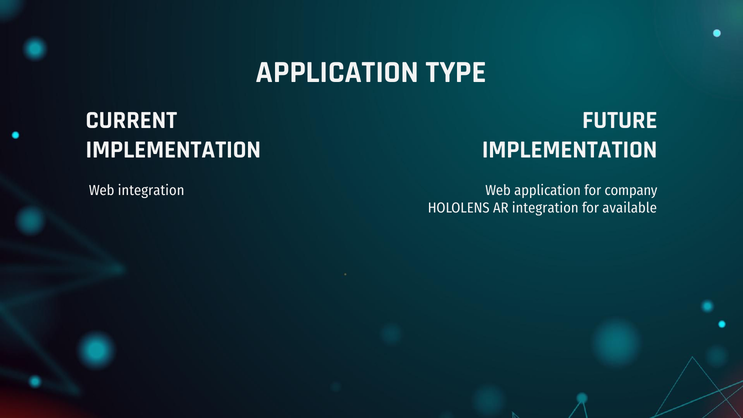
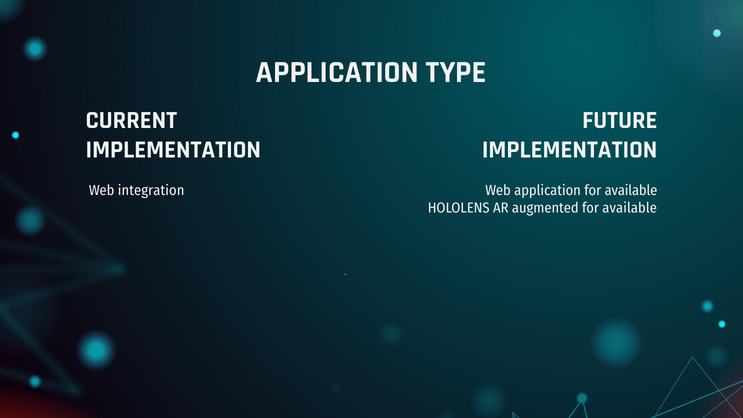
application for company: company -> available (631, 190)
AR integration: integration -> augmented (545, 208)
